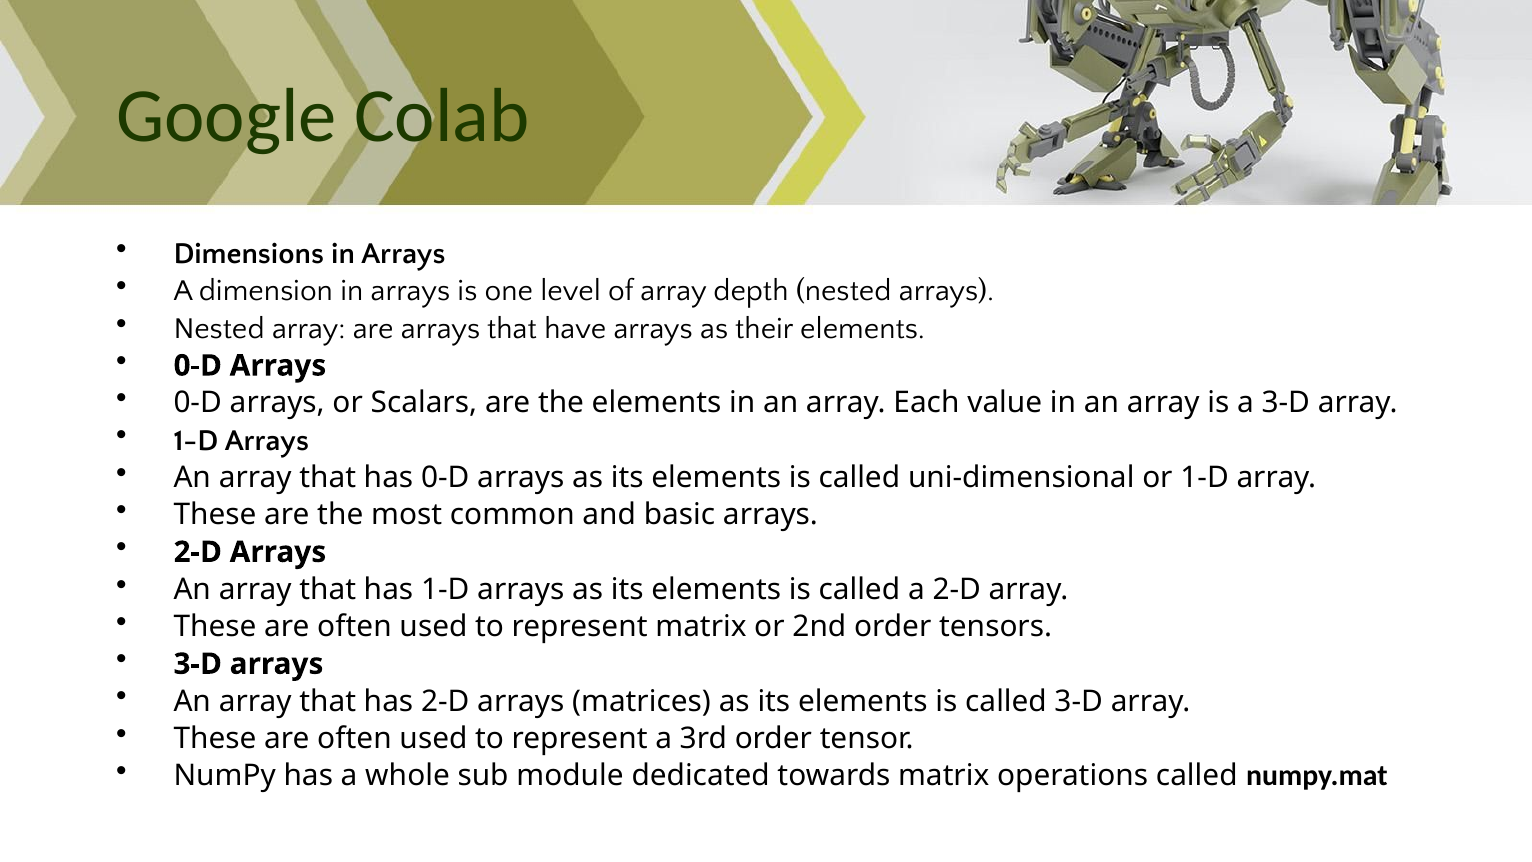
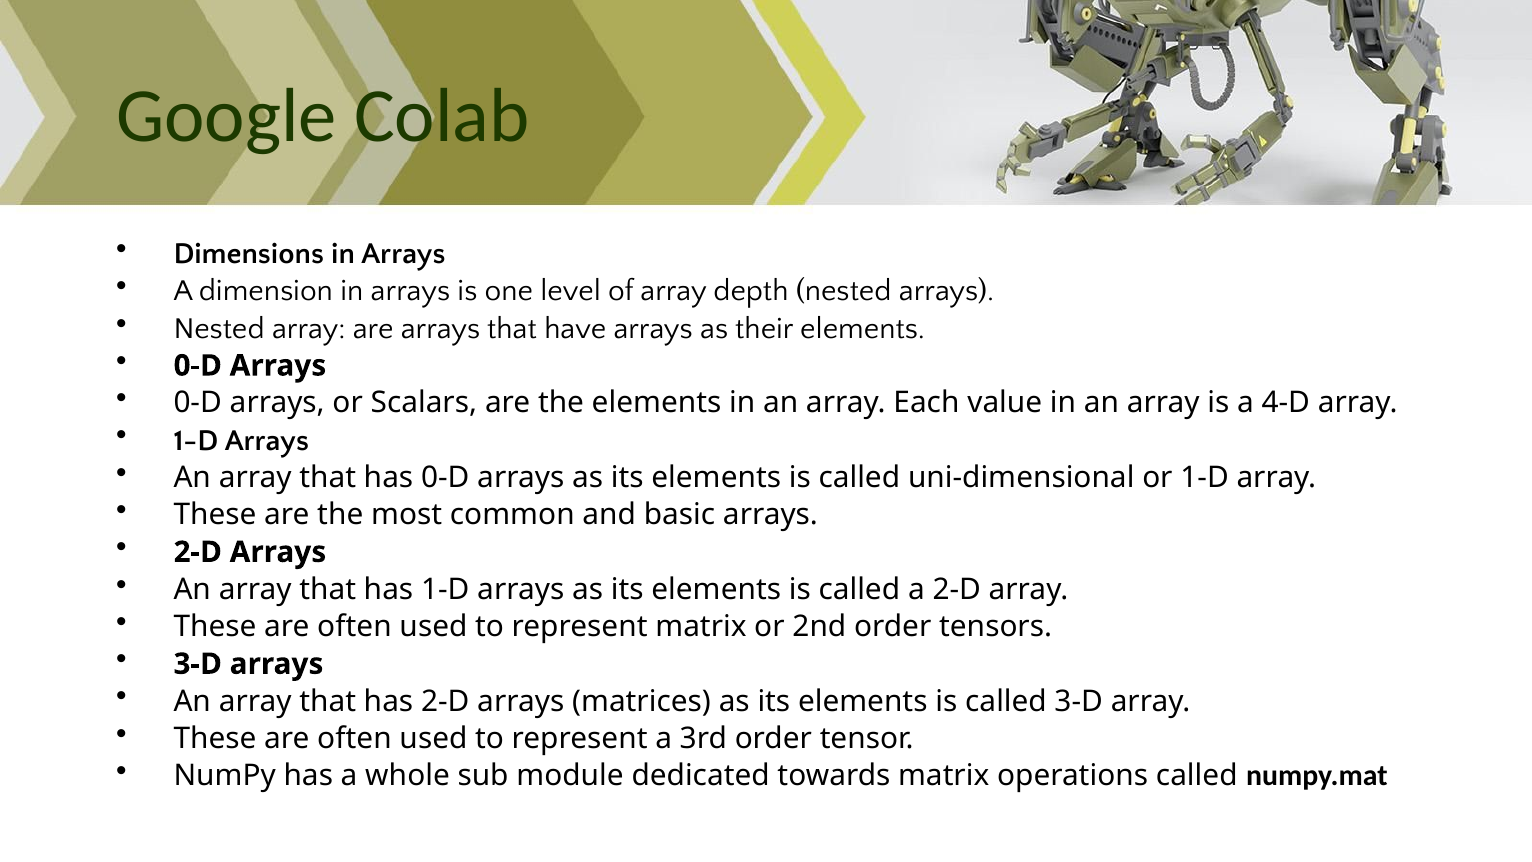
a 3-D: 3-D -> 4-D (1286, 403)
